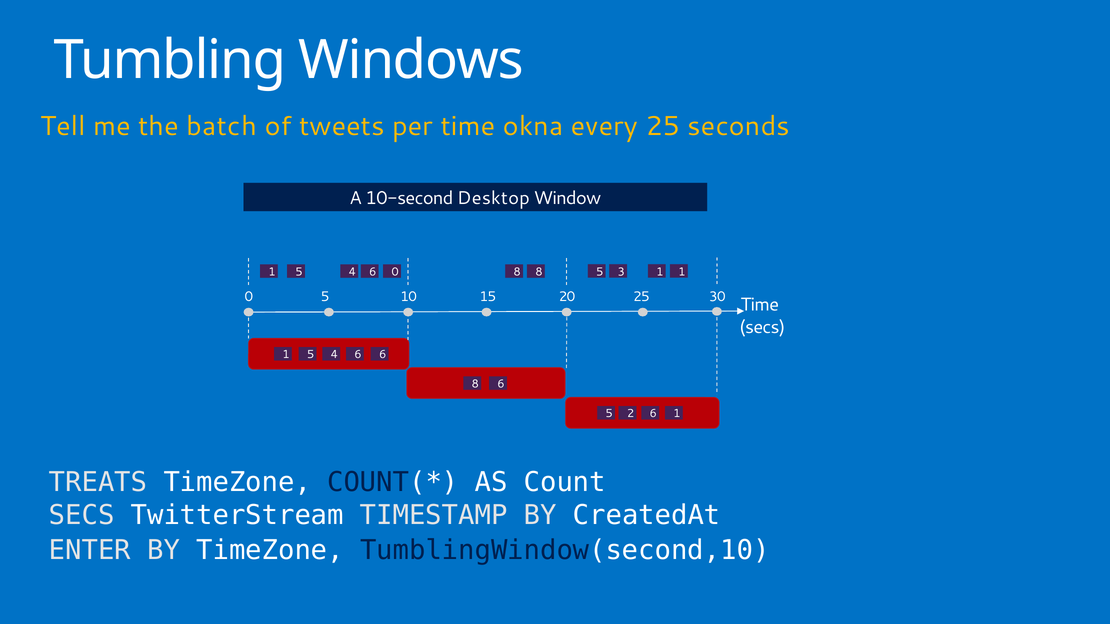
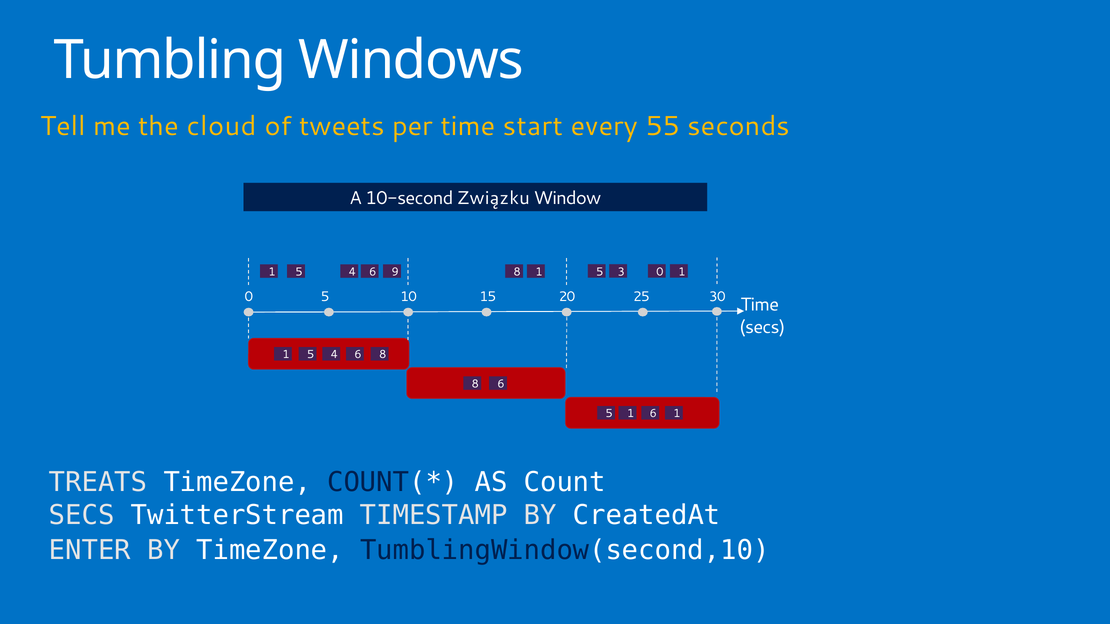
batch: batch -> cloud (222, 126)
okna: okna -> start (533, 126)
every 25: 25 -> 55 (663, 126)
Desktop: Desktop -> Związku (493, 198)
3 1: 1 -> 0 (660, 272)
4 0: 0 -> 9 (395, 272)
8 8: 8 -> 1 (539, 272)
4 6: 6 -> 8 (383, 355)
5 2: 2 -> 1 (631, 414)
